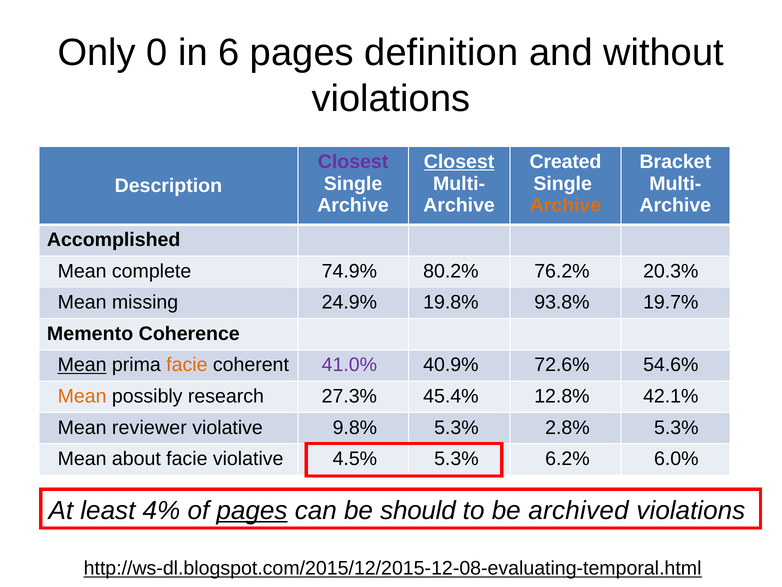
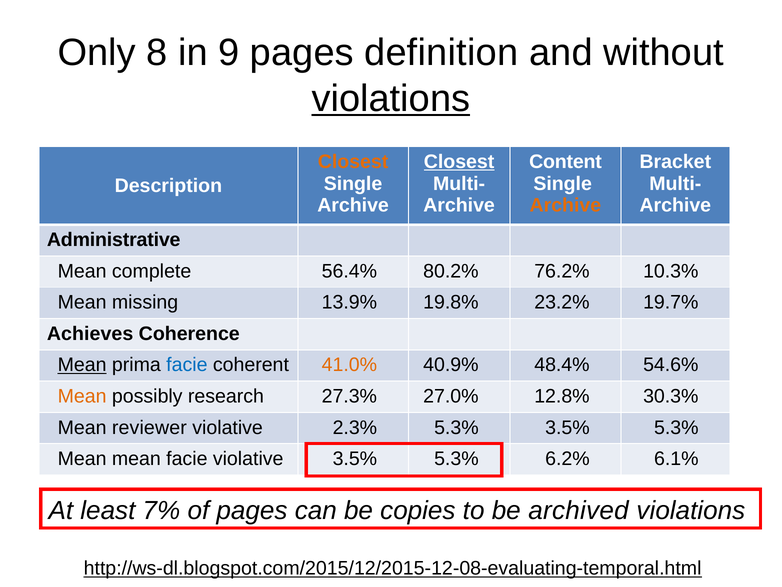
0: 0 -> 8 (157, 53)
6: 6 -> 9 (229, 53)
violations underline: none -> present (391, 98)
Closest colour: purple -> orange (353, 162)
Created: Created -> Content (565, 162)
Accomplished: Accomplished -> Administrative (114, 240)
74.9%: 74.9% -> 56.4% (349, 271)
20.3%: 20.3% -> 10.3% (671, 271)
24.9%: 24.9% -> 13.9% (349, 302)
93.8%: 93.8% -> 23.2% (562, 302)
Memento: Memento -> Achieves (90, 333)
facie colour: orange -> blue (187, 365)
41.0% colour: purple -> orange (349, 365)
72.6%: 72.6% -> 48.4% (562, 365)
45.4%: 45.4% -> 27.0% (451, 396)
42.1%: 42.1% -> 30.3% (671, 396)
9.8%: 9.8% -> 2.3% (355, 427)
5.3% 2.8%: 2.8% -> 3.5% (567, 427)
Mean about: about -> mean (136, 458)
violative 4.5%: 4.5% -> 3.5% (355, 458)
6.0%: 6.0% -> 6.1% (676, 458)
4%: 4% -> 7% (161, 510)
pages underline: present -> none (252, 510)
should: should -> copies (418, 510)
